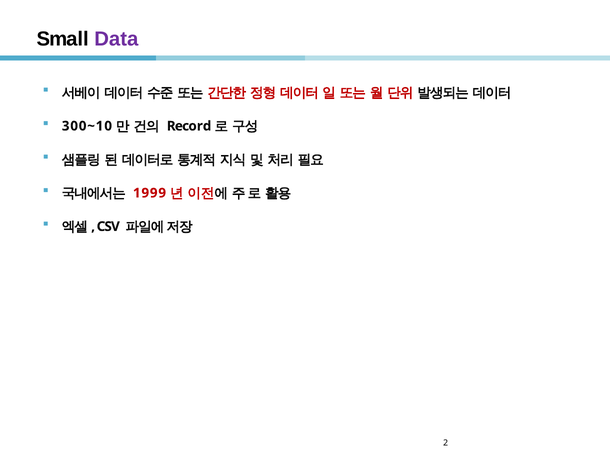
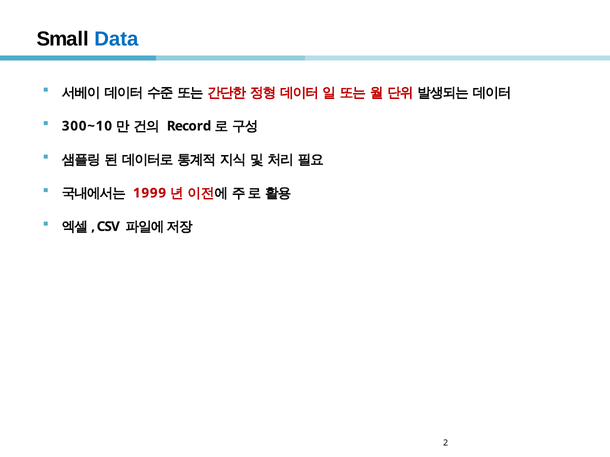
Data colour: purple -> blue (116, 39)
